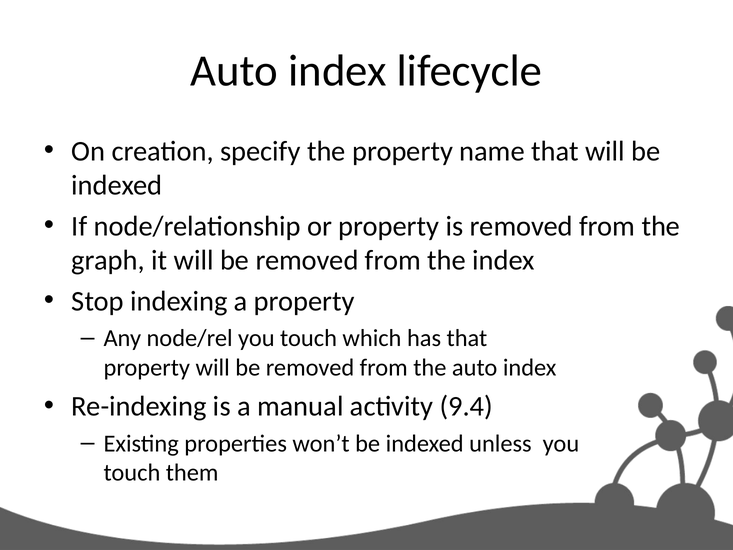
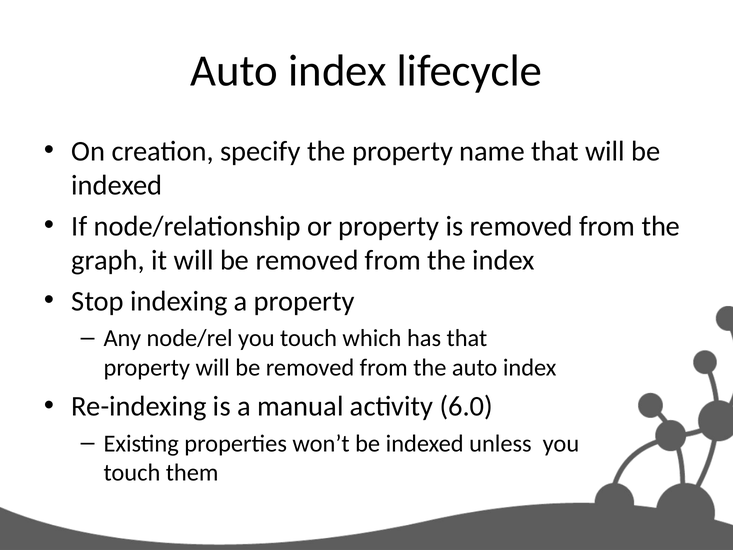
9.4: 9.4 -> 6.0 (466, 406)
